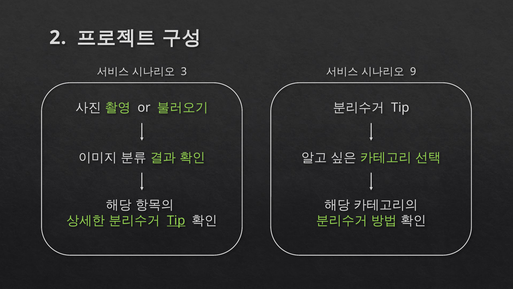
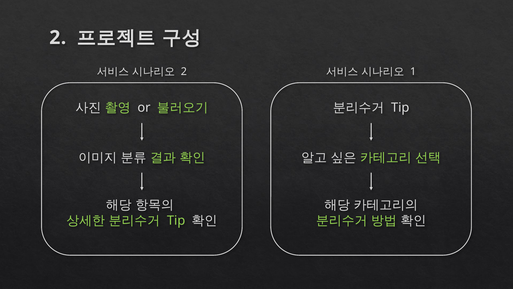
3: 3 -> 2 (184, 71)
9: 9 -> 1 (413, 71)
Tip underline: present -> none (176, 220)
